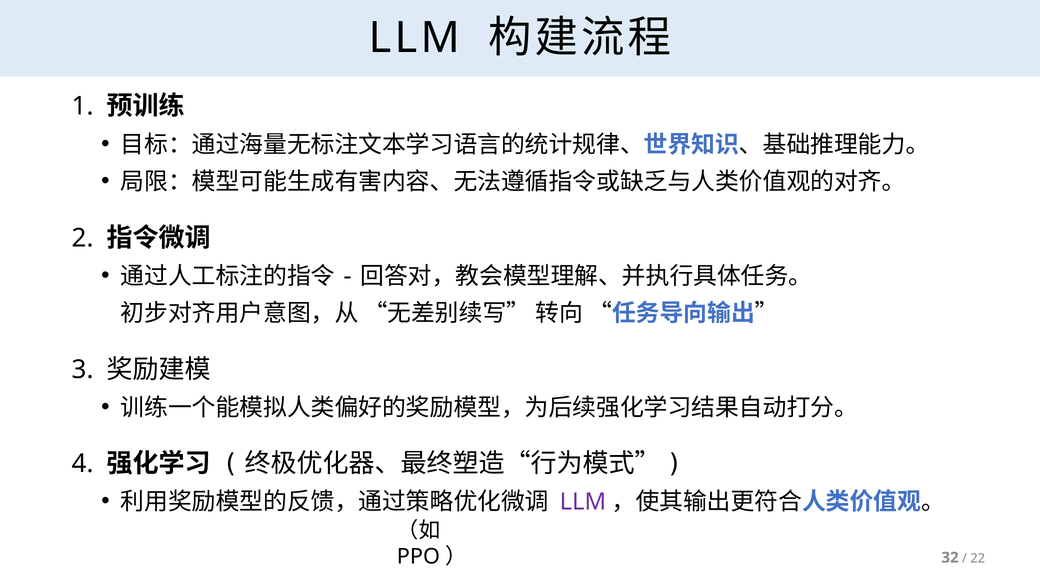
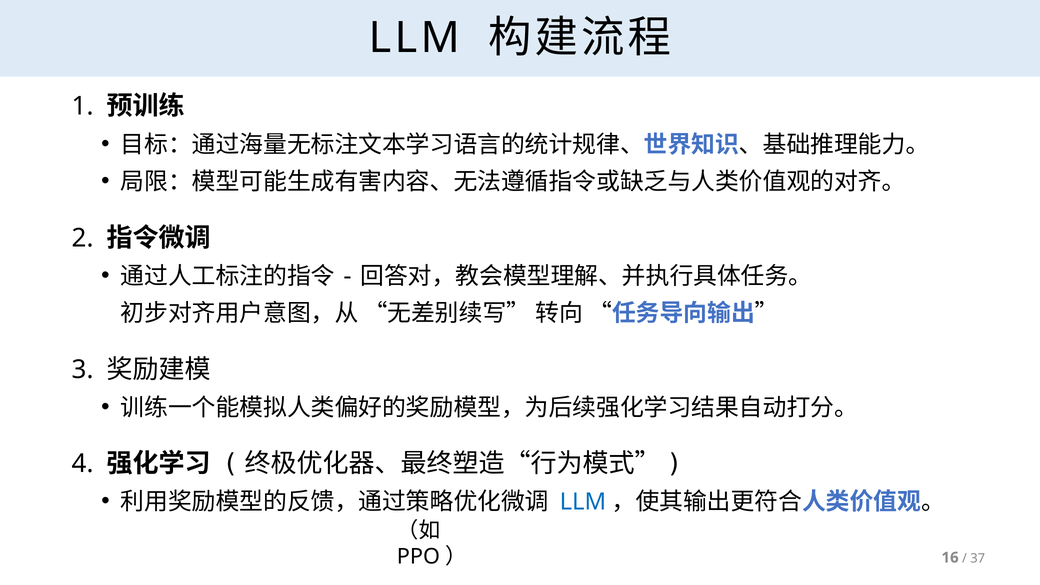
LLM colour: purple -> blue (583, 502)
32: 32 -> 16 (950, 558)
22: 22 -> 37 (978, 558)
